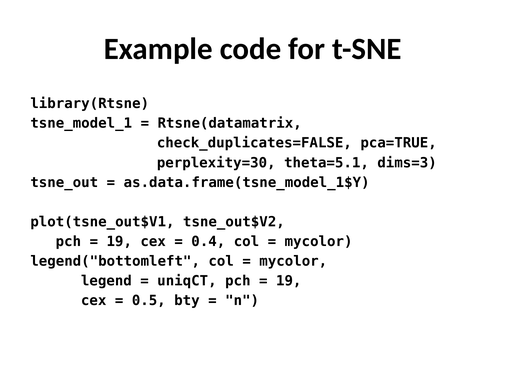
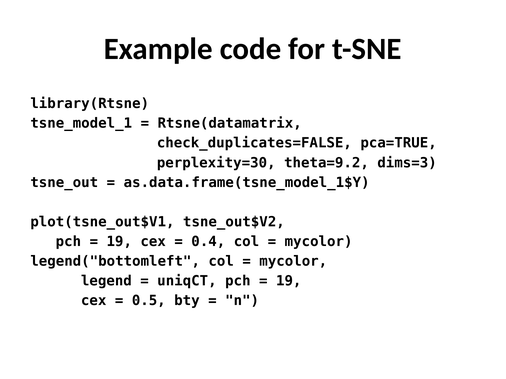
theta=5.1: theta=5.1 -> theta=9.2 (326, 163)
